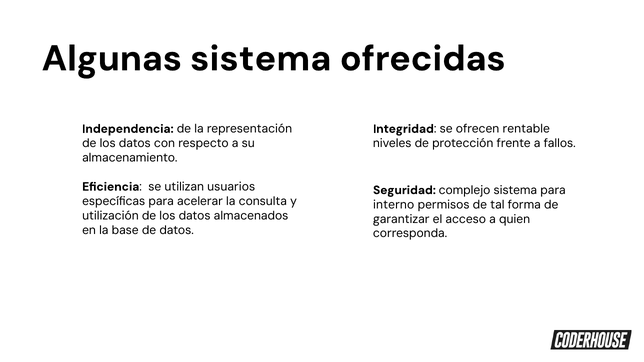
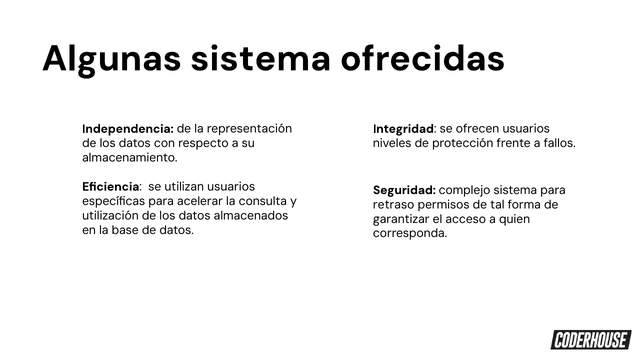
ofrecen rentable: rentable -> usuarios (526, 129)
interno: interno -> retraso (394, 205)
